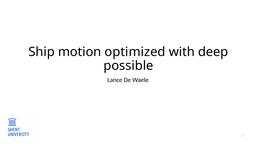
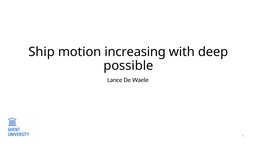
optimized: optimized -> increasing (135, 52)
